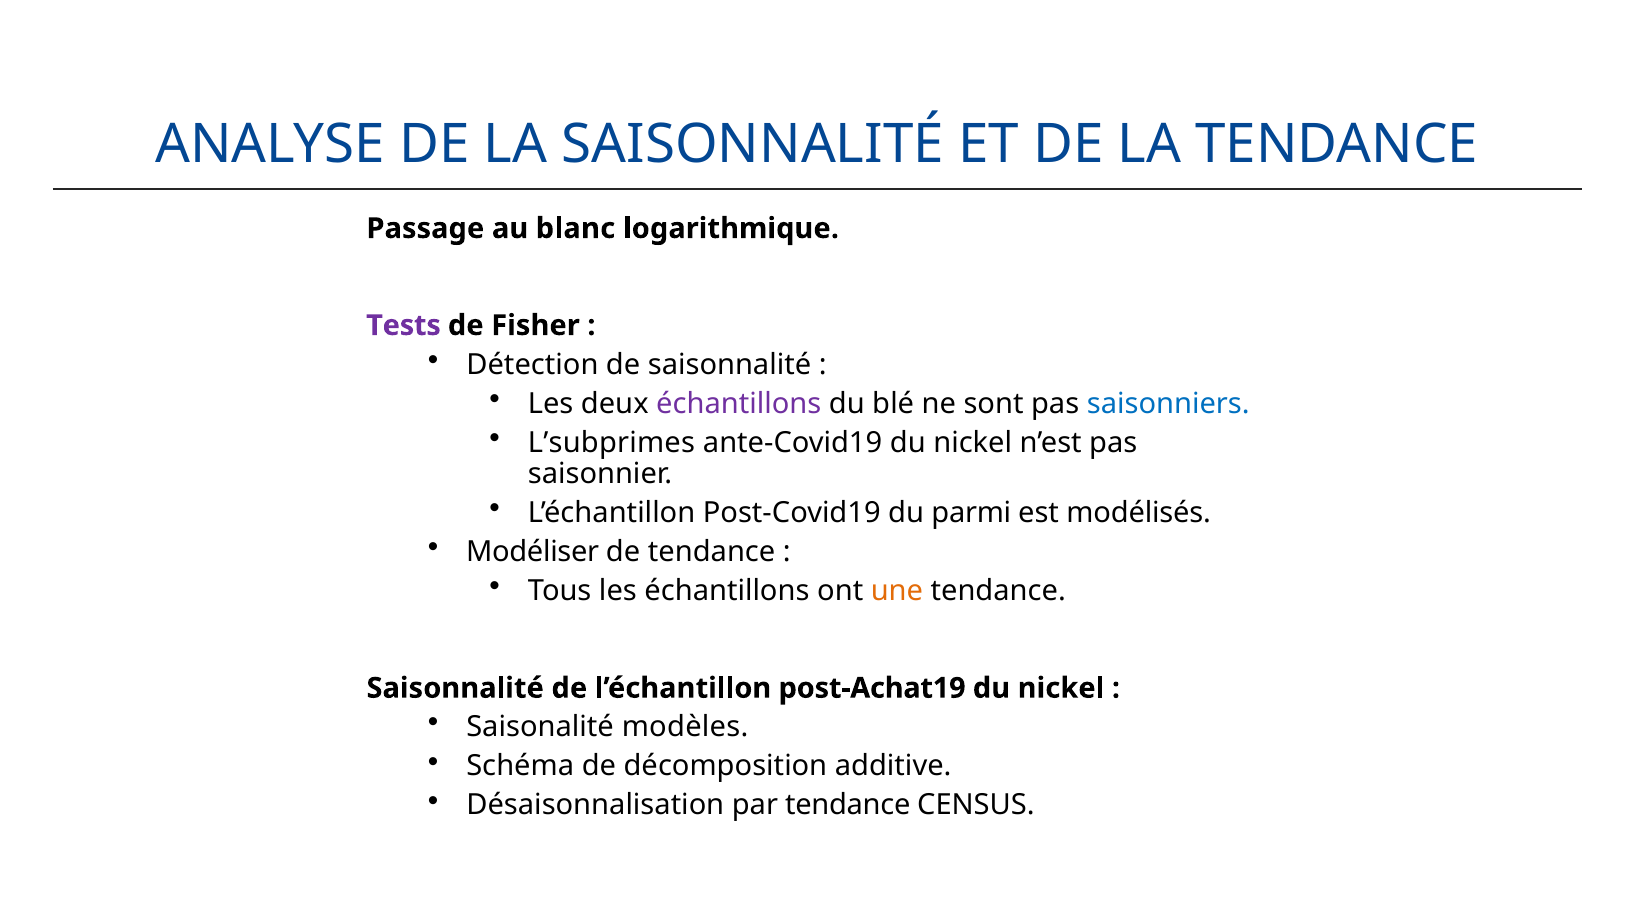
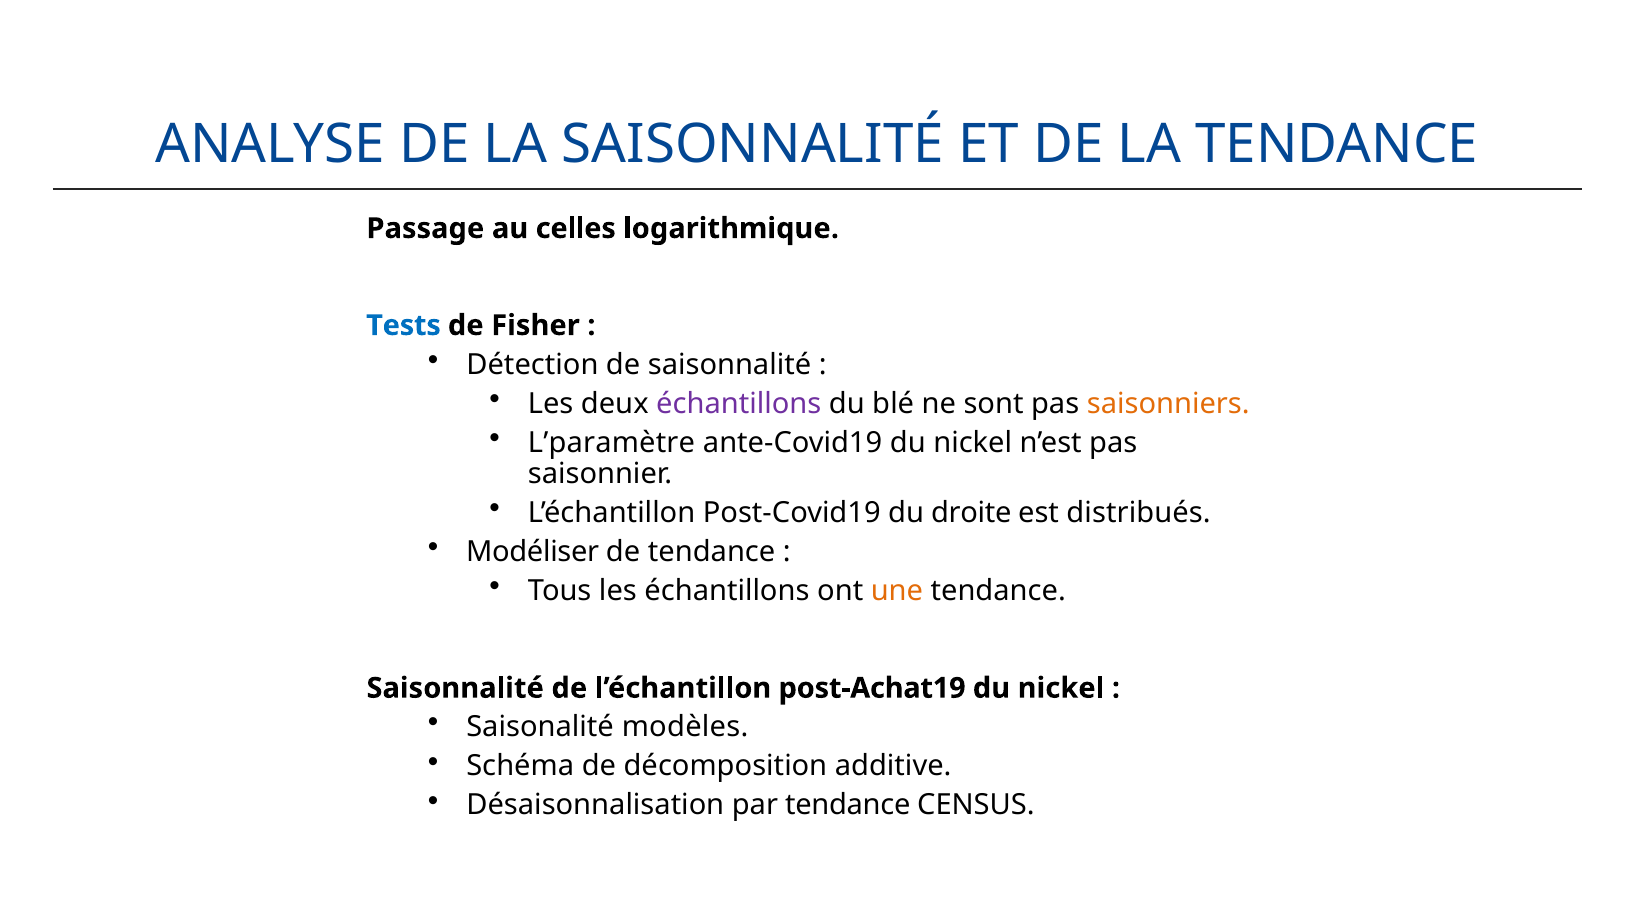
blanc: blanc -> celles (576, 228)
Tests colour: purple -> blue (404, 325)
saisonniers colour: blue -> orange (1168, 403)
L’subprimes: L’subprimes -> L’paramètre (611, 442)
parmi: parmi -> droite (971, 513)
modélisés: modélisés -> distribués (1139, 513)
